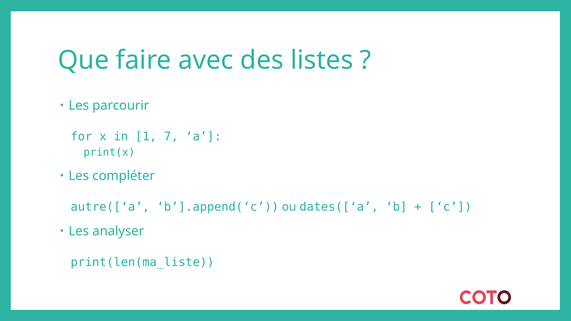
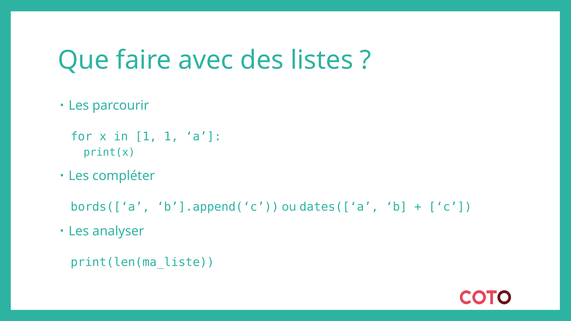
1 7: 7 -> 1 (171, 137)
autre([‘a: autre([‘a -> bords([‘a (110, 207)
